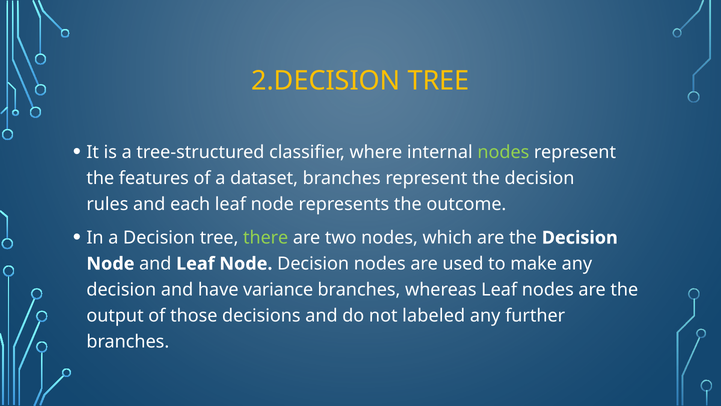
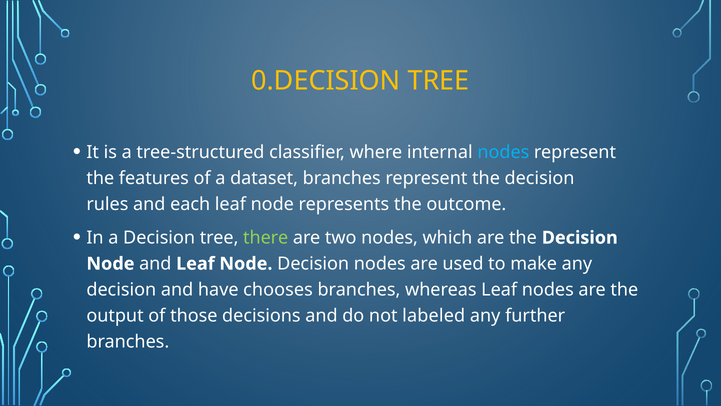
2.DECISION: 2.DECISION -> 0.DECISION (326, 81)
nodes colour: light green -> light blue (503, 152)
variance: variance -> chooses (278, 289)
